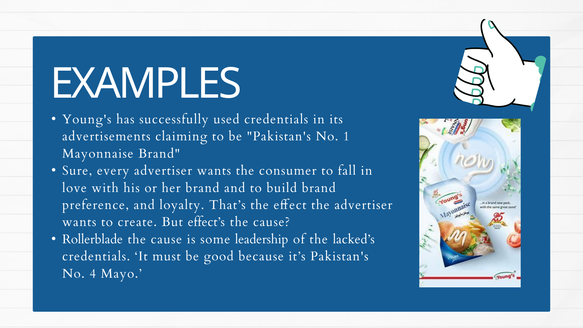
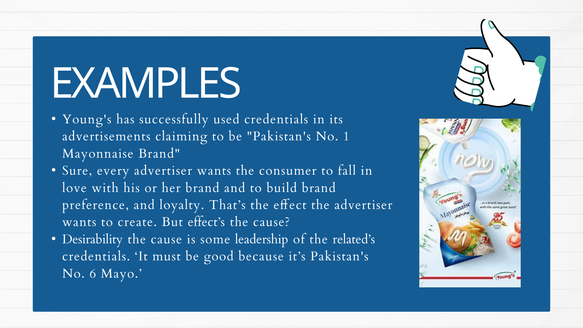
Rollerblade: Rollerblade -> Desirability (93, 239)
lacked’s: lacked’s -> related’s (354, 239)
4: 4 -> 6 (93, 274)
